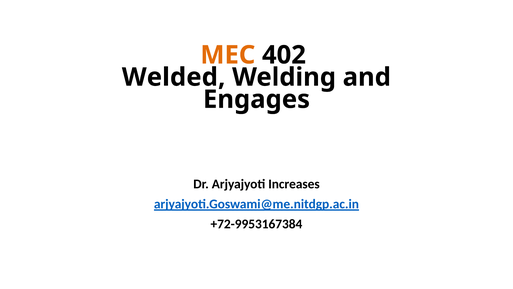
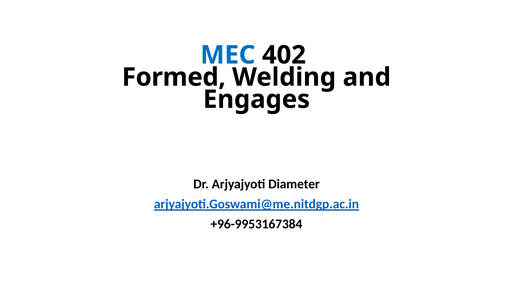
MEC colour: orange -> blue (228, 55)
Welded: Welded -> Formed (174, 77)
Increases: Increases -> Diameter (294, 184)
+72-9953167384: +72-9953167384 -> +96-9953167384 (256, 224)
